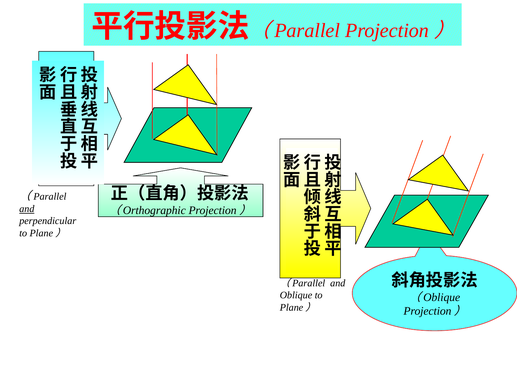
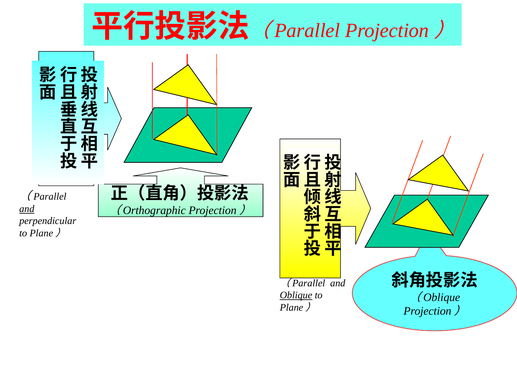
Oblique underline: none -> present (296, 295)
